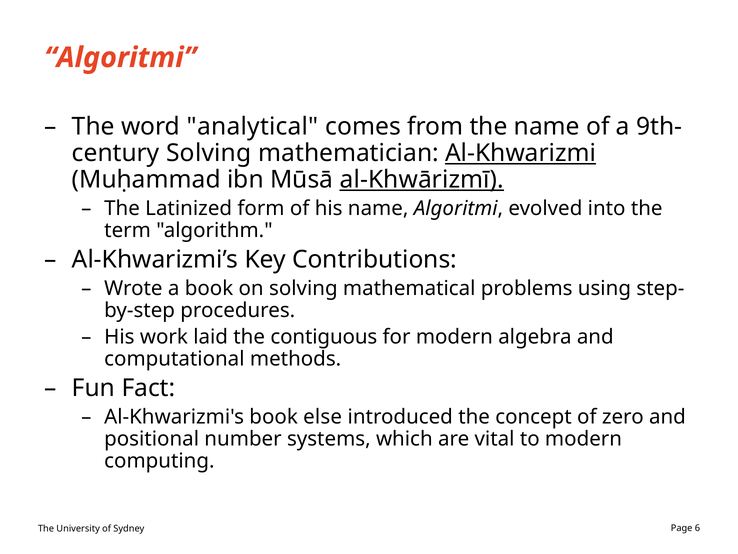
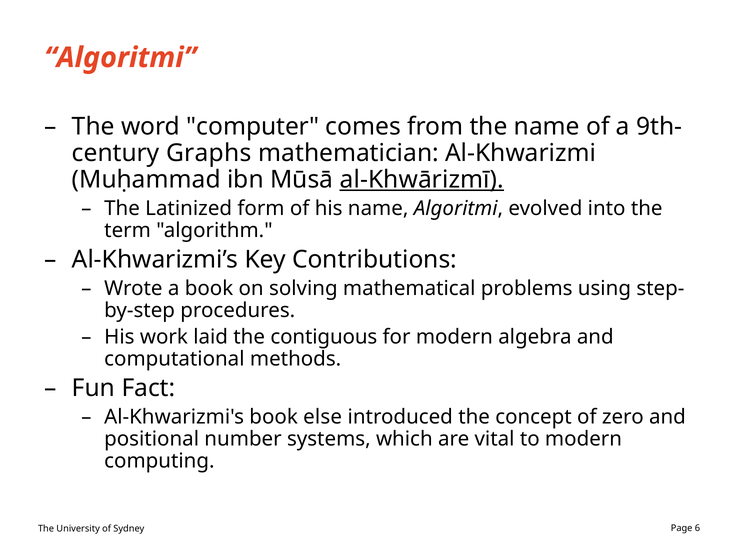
analytical: analytical -> computer (253, 127)
Solving: Solving -> Graphs (209, 153)
Al-Khwarizmi underline: present -> none (521, 153)
